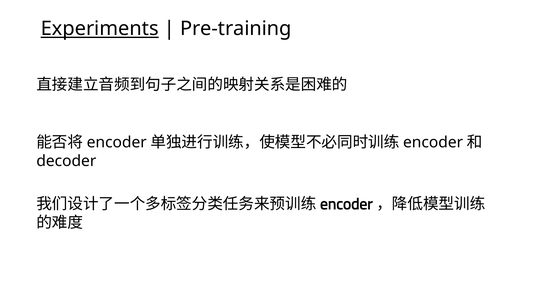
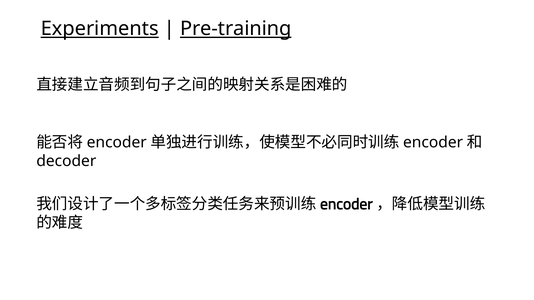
Pre-training underline: none -> present (236, 29)
